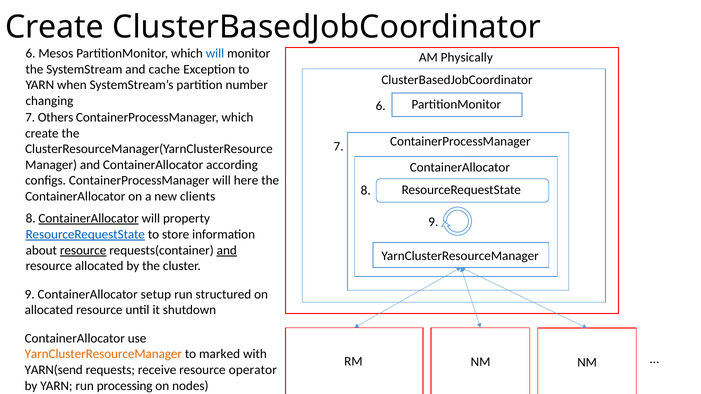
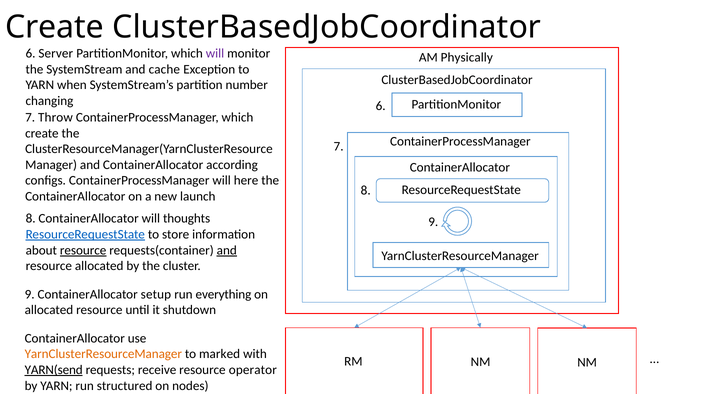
Mesos: Mesos -> Server (56, 54)
will colour: blue -> purple (215, 54)
Others: Others -> Throw (55, 118)
clients: clients -> launch (198, 196)
ContainerAllocator underline: present -> none (89, 219)
property: property -> thoughts (187, 219)
structured: structured -> everything (223, 295)
YARN(send underline: none -> present (54, 370)
processing: processing -> structured (125, 386)
